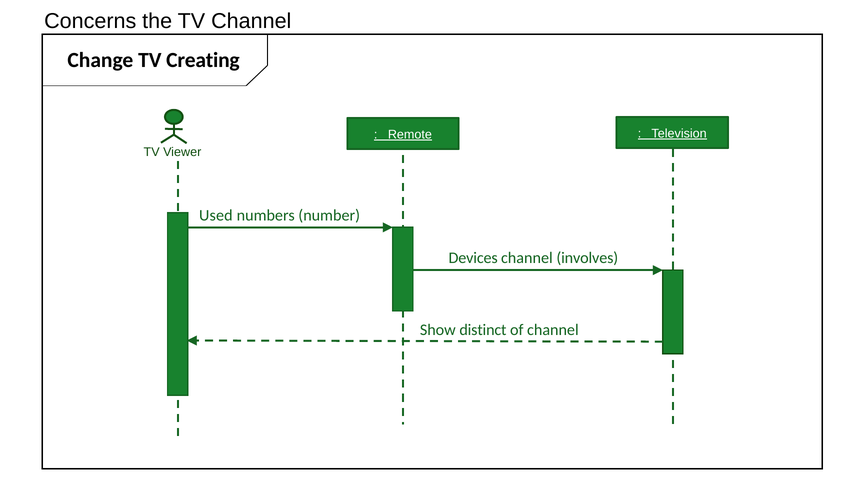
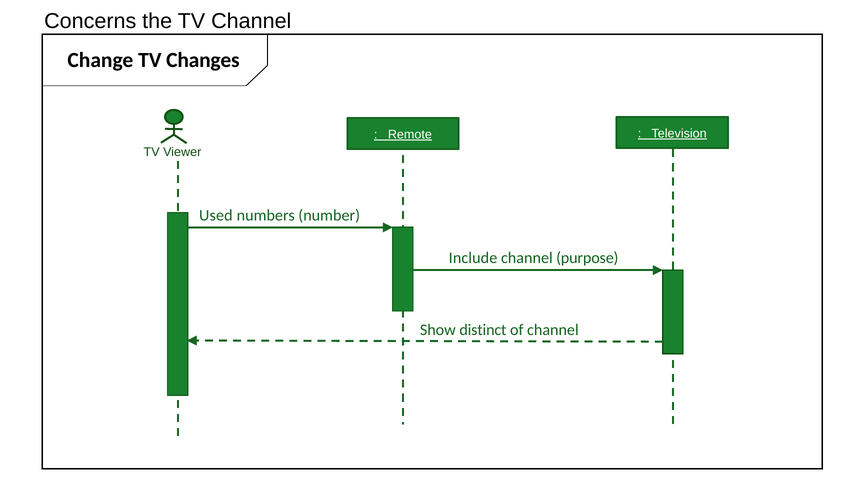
Creating: Creating -> Changes (203, 60)
Devices: Devices -> Include (473, 258)
involves: involves -> purpose (587, 258)
